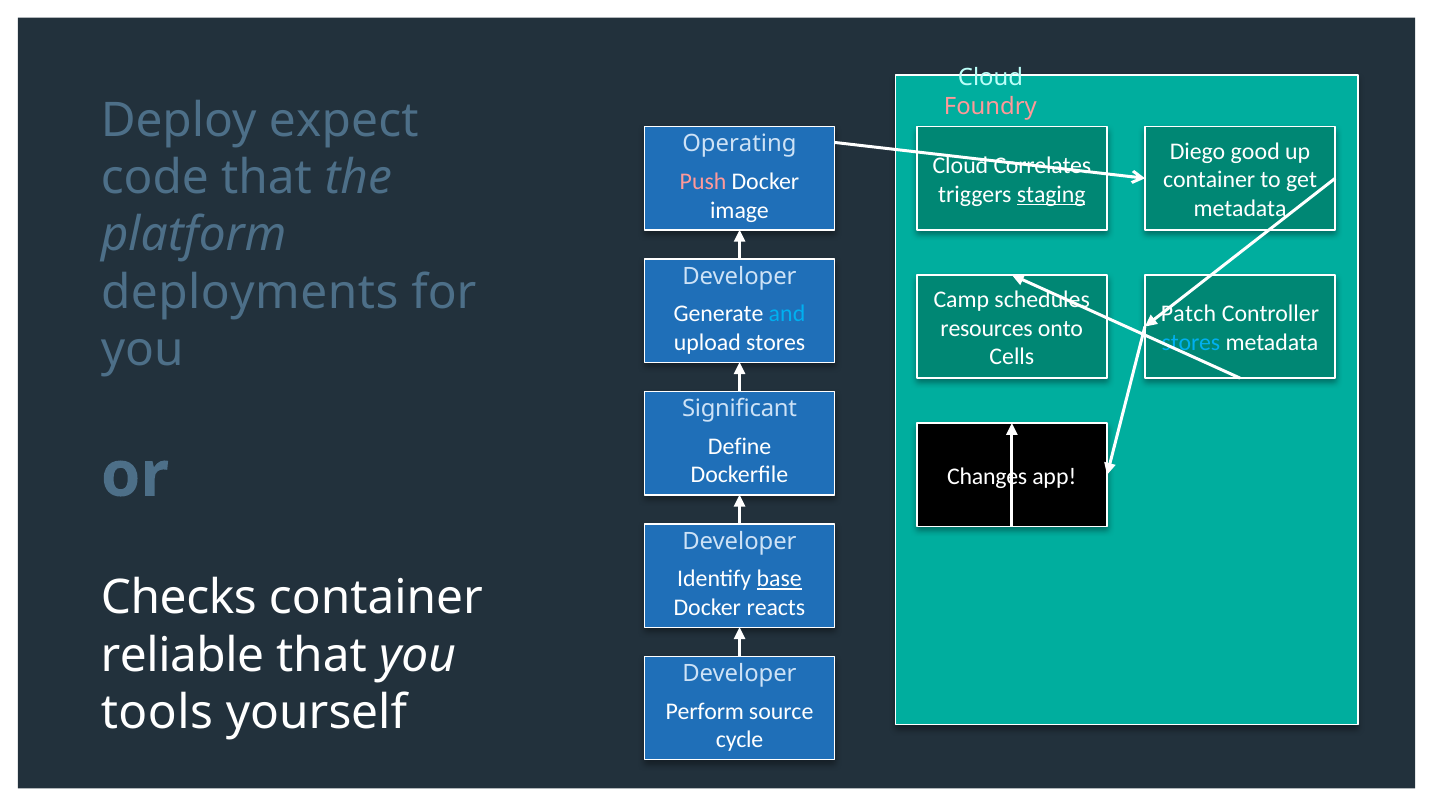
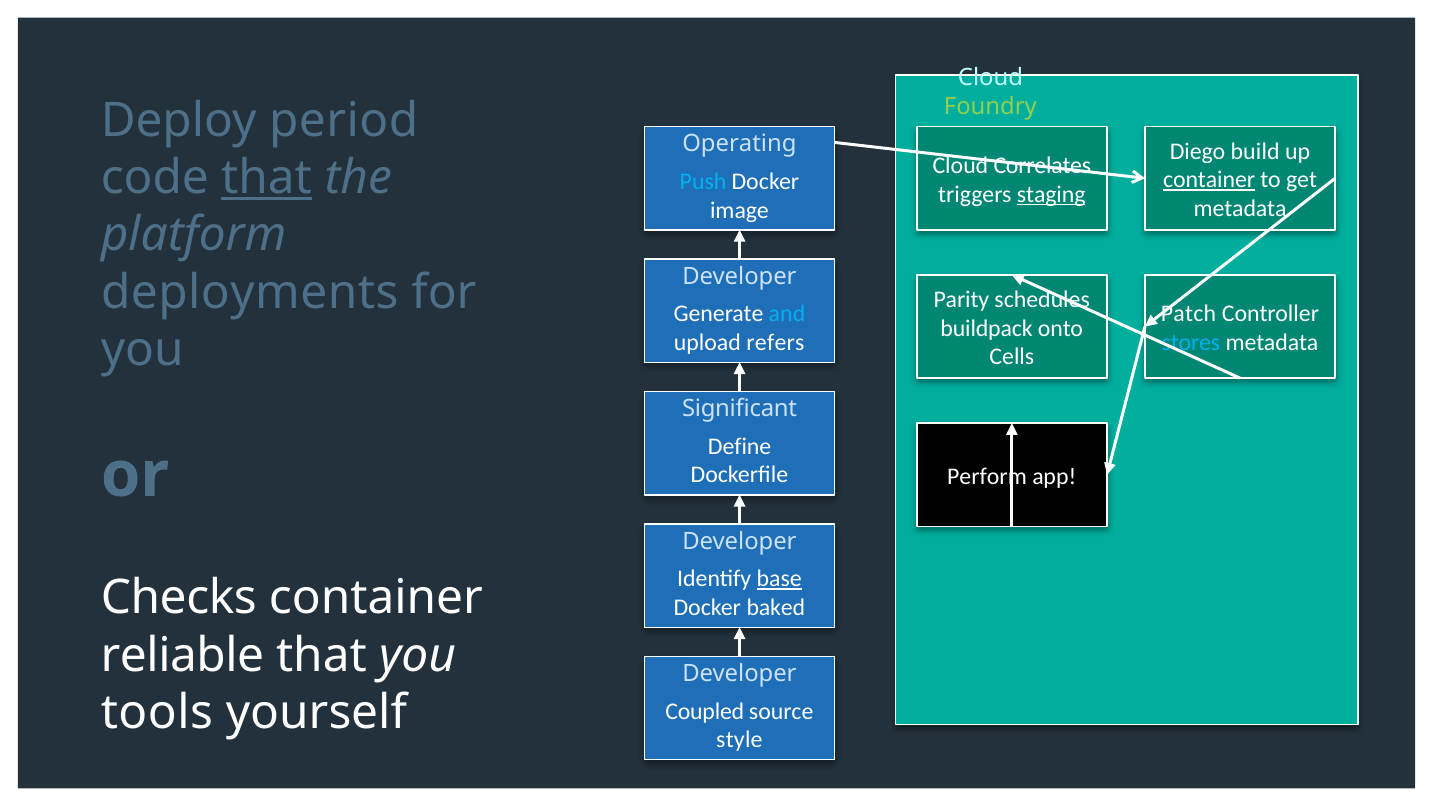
Foundry colour: pink -> light green (990, 107)
expect: expect -> period (344, 120)
good: good -> build (1255, 151)
that underline: none -> present (267, 178)
container underline: none -> present (1209, 180)
Push colour: pink -> light blue (703, 182)
Camp: Camp -> Parity (961, 300)
resources: resources -> buildpack (987, 328)
upload stores: stores -> refers (775, 343)
Changes: Changes -> Perform (987, 477)
reacts: reacts -> baked (776, 608)
Perform: Perform -> Coupled (705, 711)
cycle: cycle -> style (739, 740)
